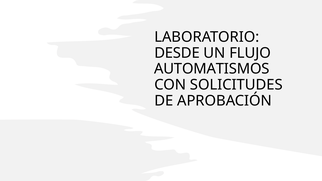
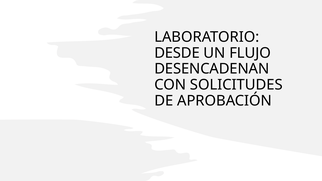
AUTOMATISMOS: AUTOMATISMOS -> DESENCADENAN (212, 69)
